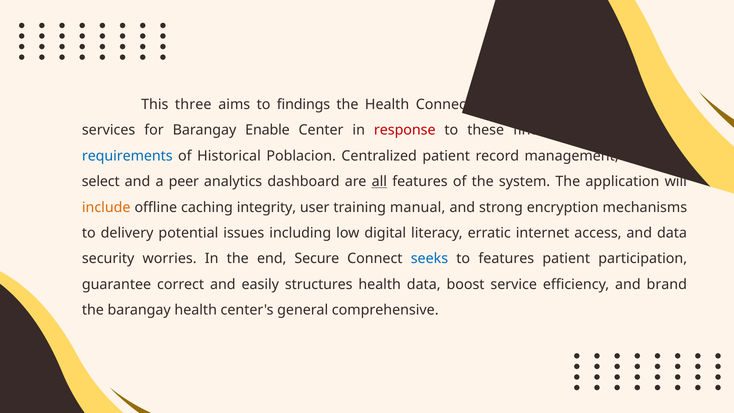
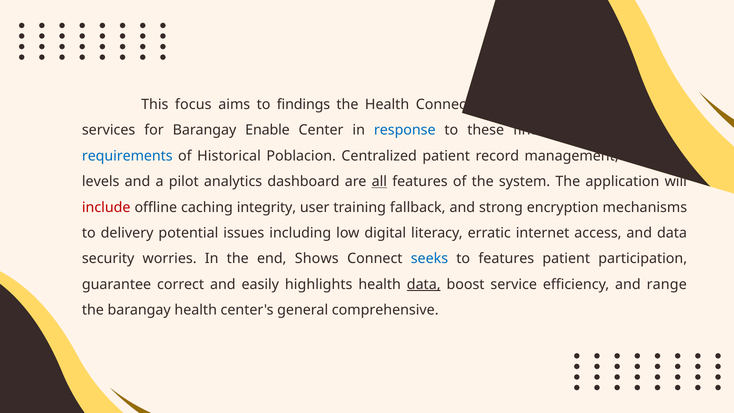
three: three -> focus (193, 104)
response colour: red -> blue (405, 130)
select: select -> levels (101, 182)
peer: peer -> pilot (184, 182)
include colour: orange -> red (106, 207)
manual: manual -> fallback (418, 207)
Secure: Secure -> Shows (317, 259)
structures: structures -> highlights (319, 284)
data underline: none -> present (424, 284)
brand: brand -> range (667, 284)
